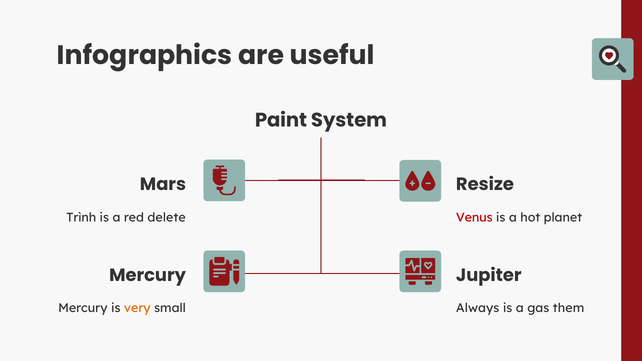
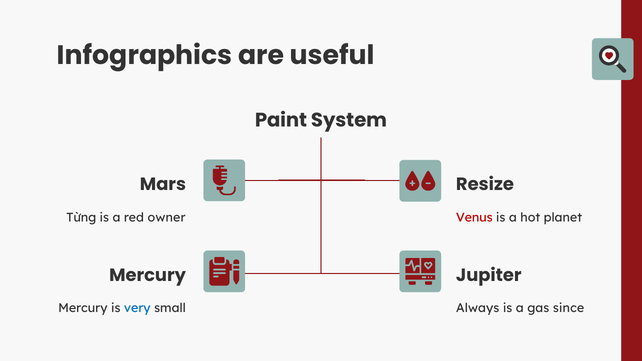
Trình: Trình -> Từng (81, 218)
delete: delete -> owner (167, 218)
very colour: orange -> blue (137, 308)
them: them -> since (569, 308)
